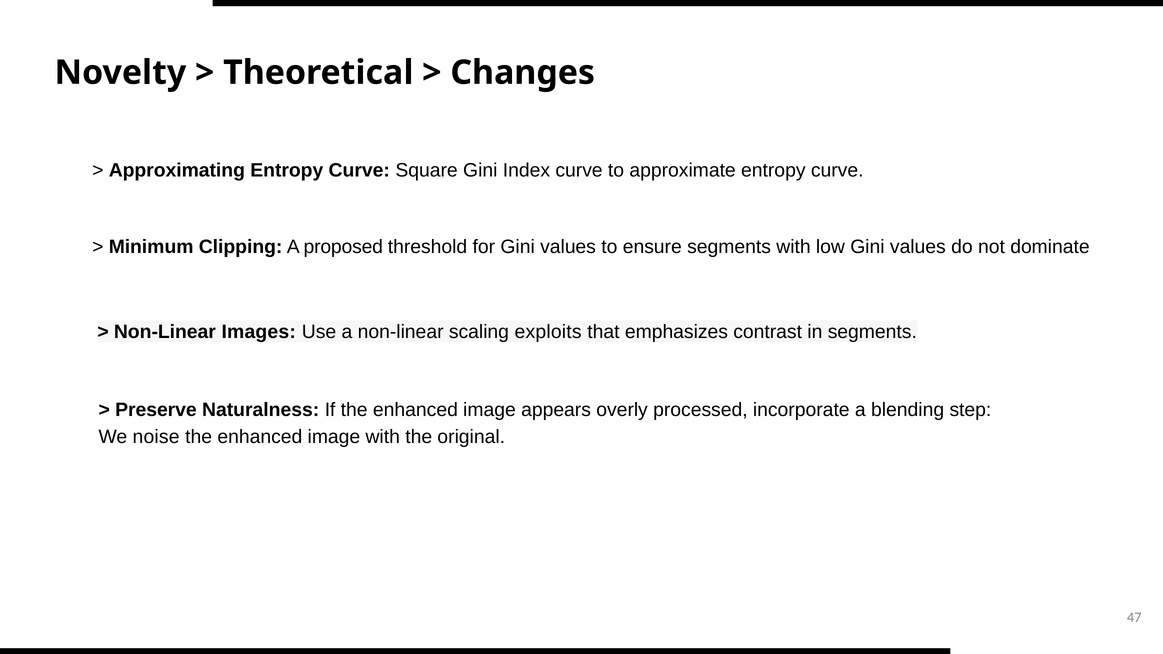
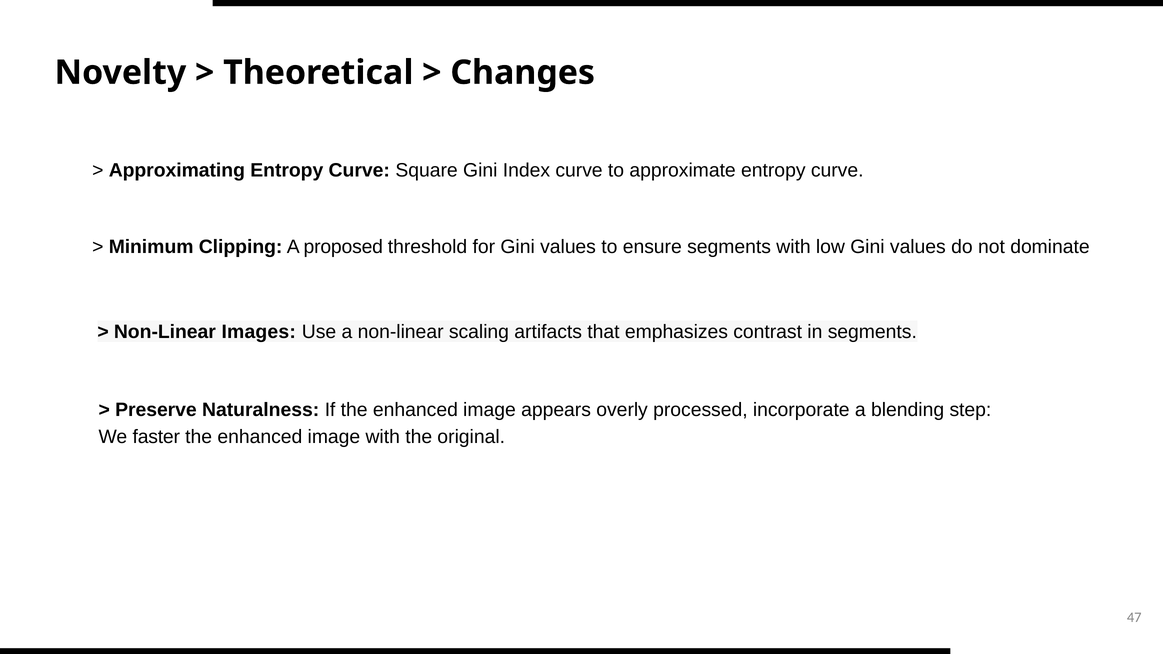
exploits: exploits -> artifacts (548, 332)
noise: noise -> faster (156, 437)
